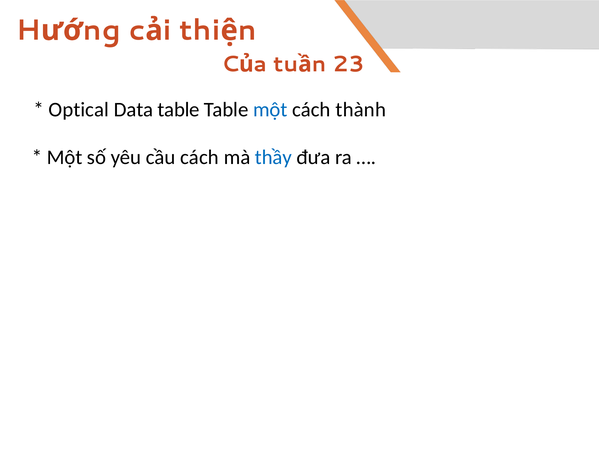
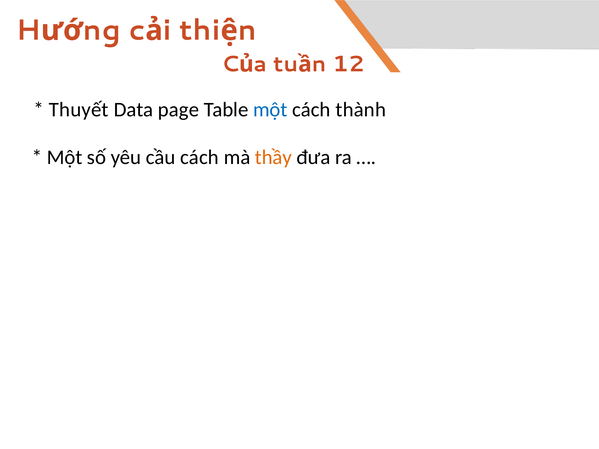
23: 23 -> 12 (348, 64)
Optical: Optical -> Thuyết (79, 110)
Data table: table -> page (178, 110)
thầy colour: blue -> orange (273, 157)
